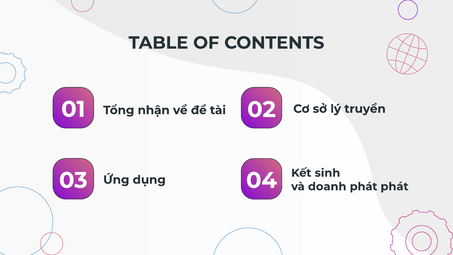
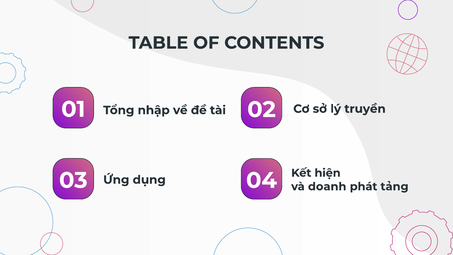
nhận: nhận -> nhập (154, 110)
sinh: sinh -> hiện (328, 173)
phát phát: phát -> tảng (395, 186)
